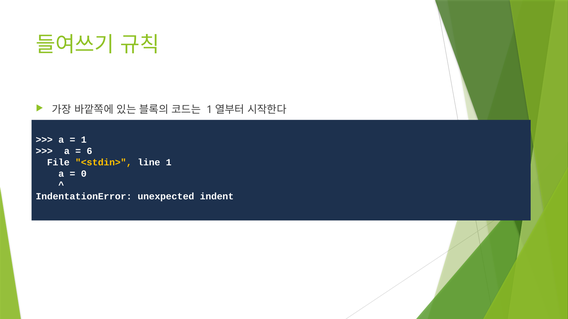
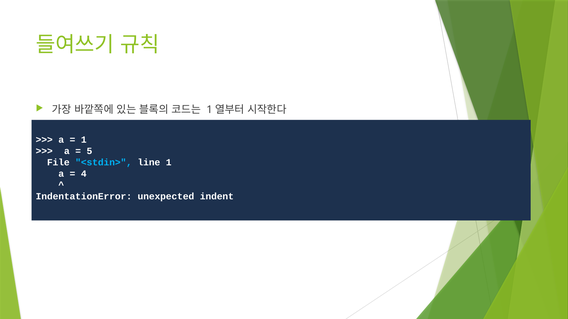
6: 6 -> 5 (90, 151)
<stdin> colour: yellow -> light blue (104, 163)
0: 0 -> 4 (84, 174)
